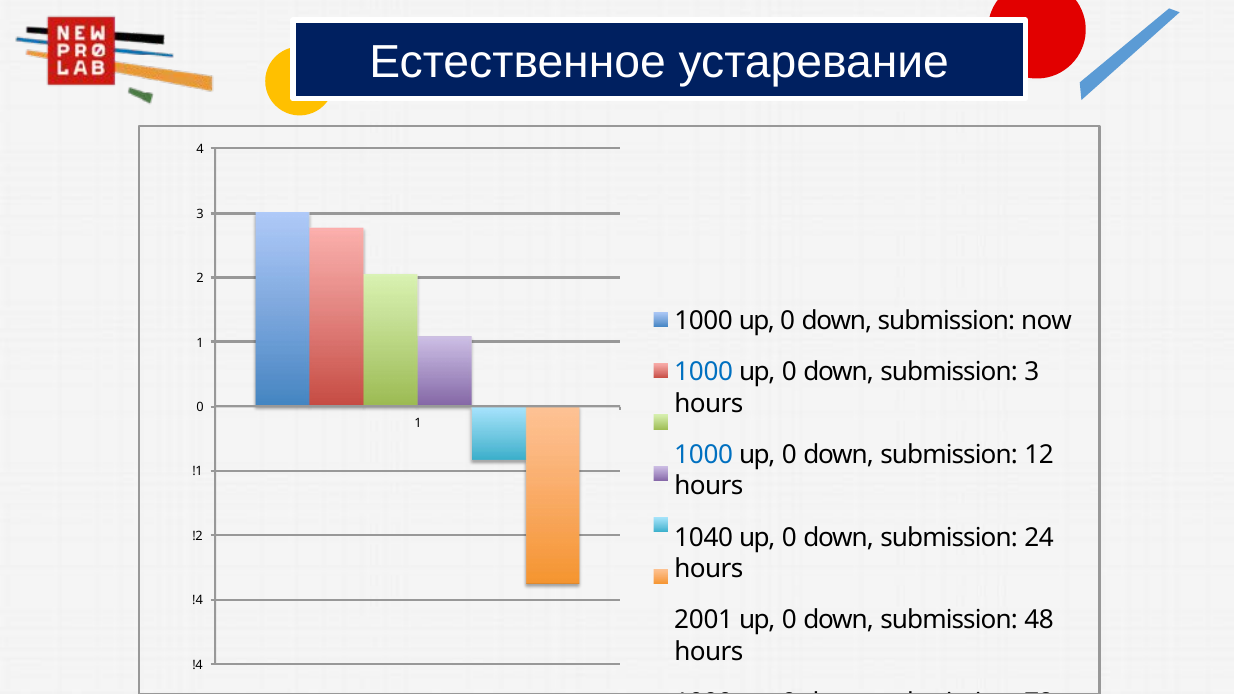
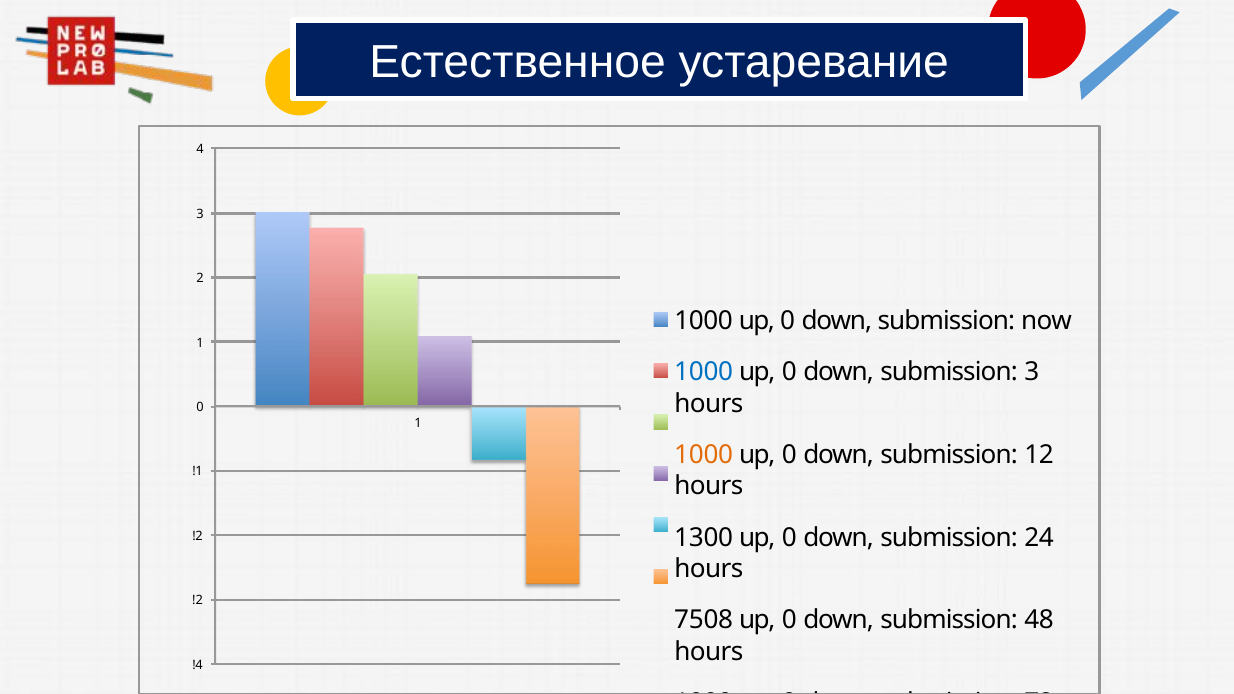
1000 colour: blue -> orange (704, 455)
1040: 1040 -> 1300 (704, 538)
!4: !4 -> !2 (198, 601)
2001: 2001 -> 7508 (704, 620)
